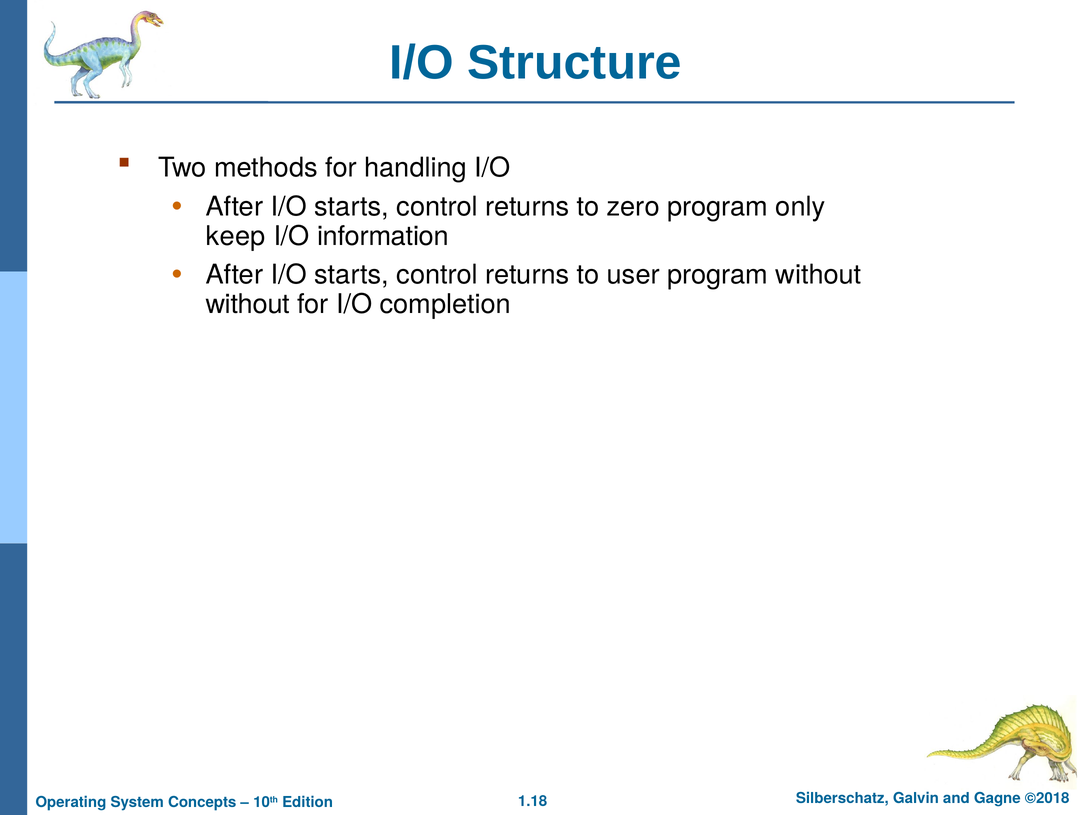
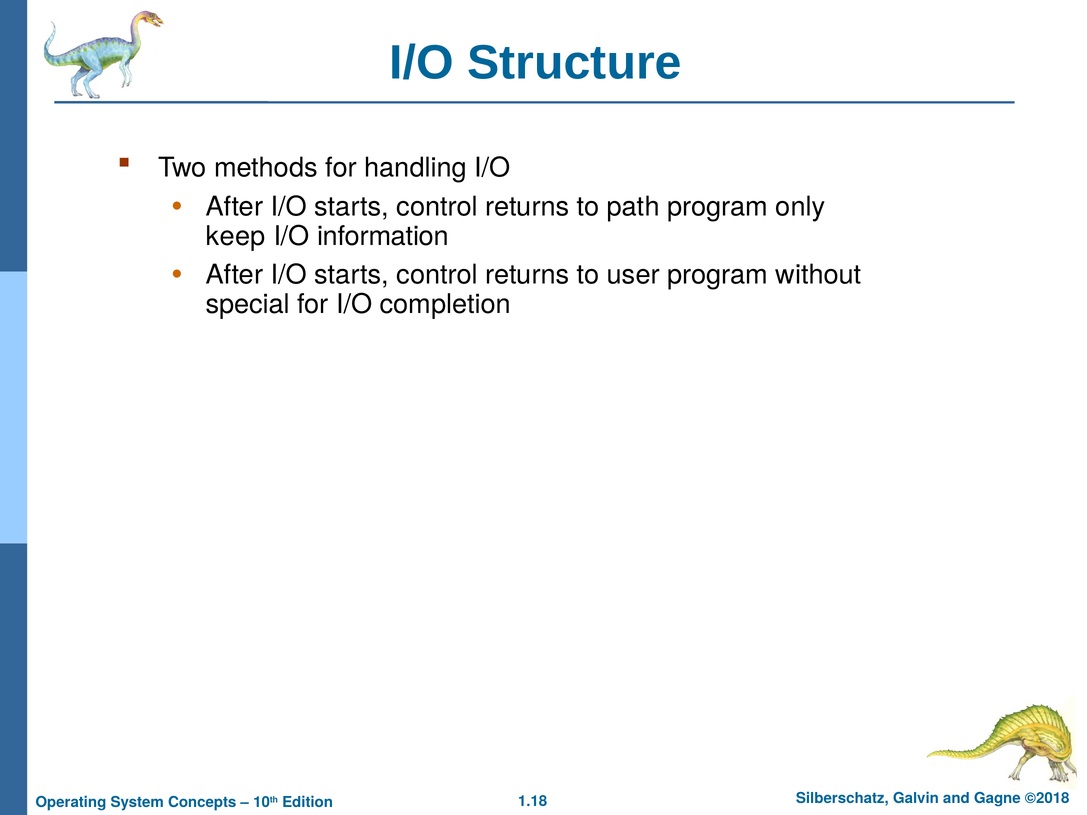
zero: zero -> path (633, 207)
without: without -> special (248, 304)
